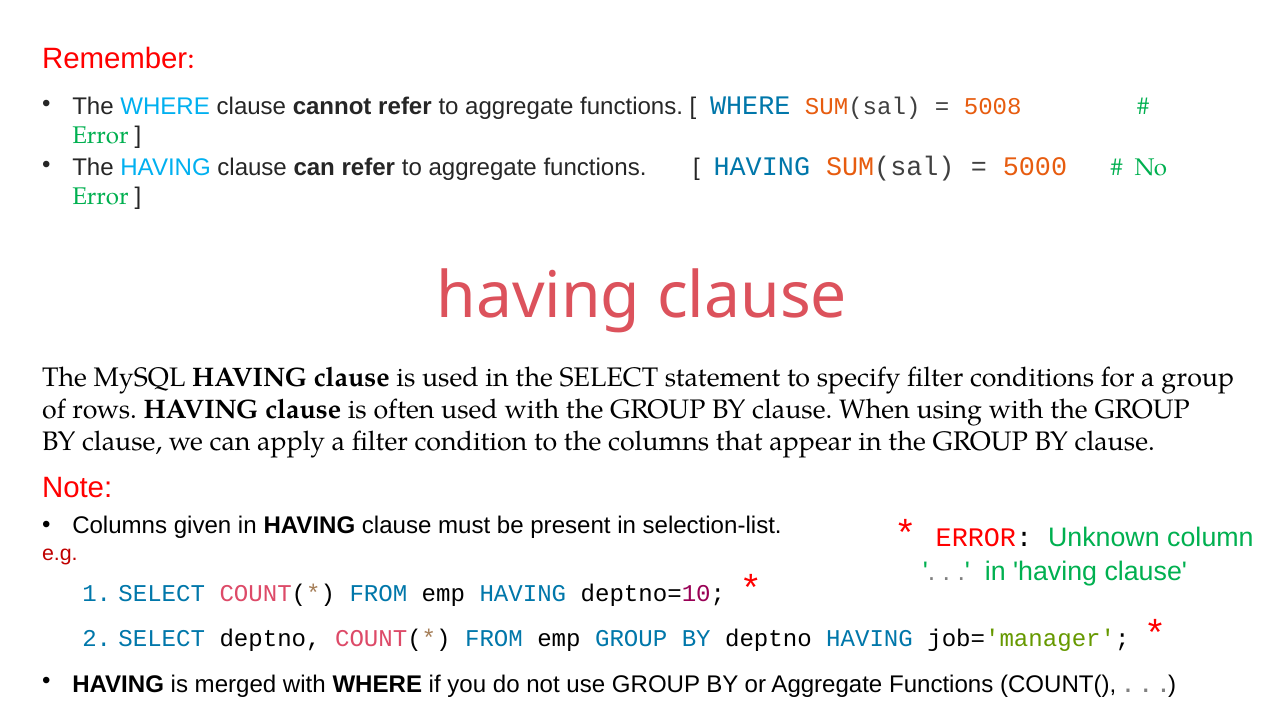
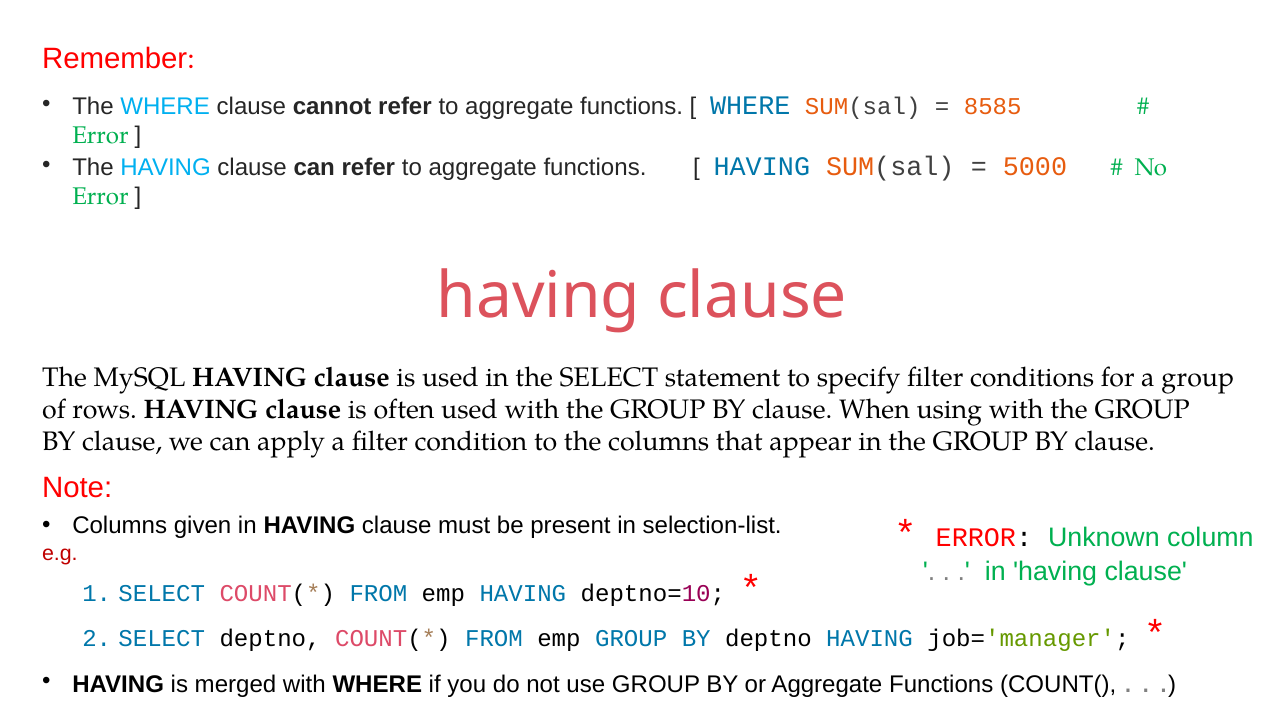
5008: 5008 -> 8585 (993, 106)
